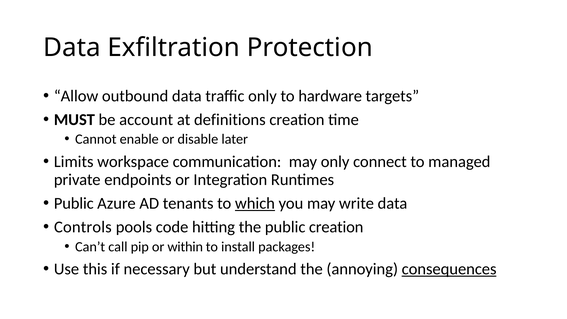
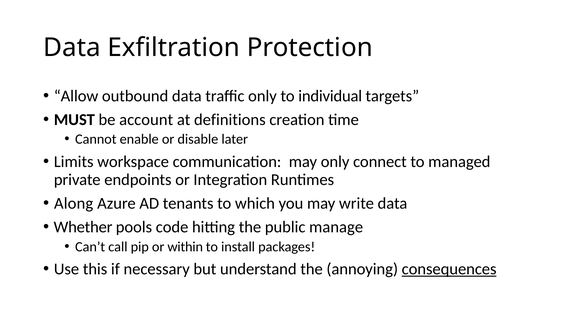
hardware: hardware -> individual (330, 96)
Public: Public -> Along (74, 203)
which underline: present -> none (255, 203)
Controls: Controls -> Whether (83, 227)
public creation: creation -> manage (336, 227)
